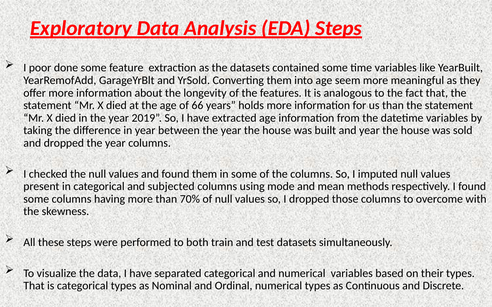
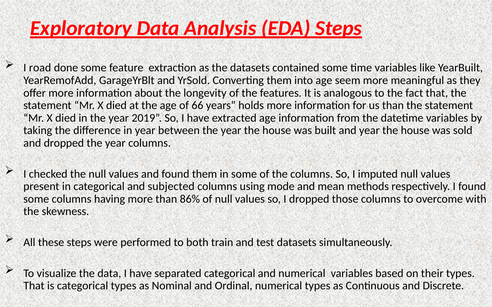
poor: poor -> road (40, 68)
70%: 70% -> 86% (190, 199)
